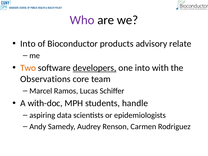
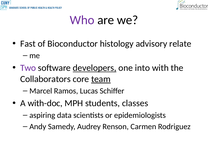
Into: Into -> Fast (28, 44)
products: products -> histology (117, 44)
Two colour: orange -> purple (28, 68)
Observations: Observations -> Collaborators (45, 79)
team underline: none -> present (101, 79)
handle: handle -> classes (135, 103)
